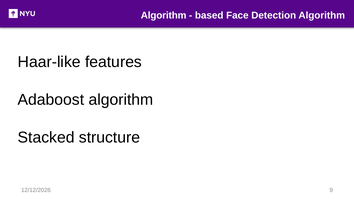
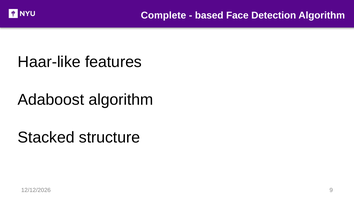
Algorithm: Algorithm -> Complete (164, 15)
